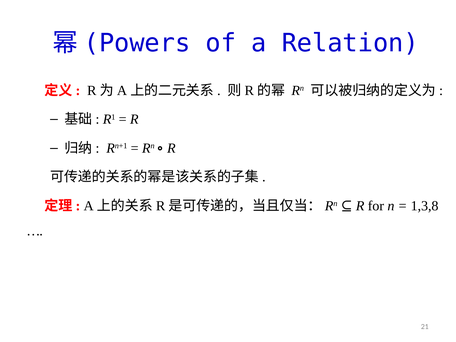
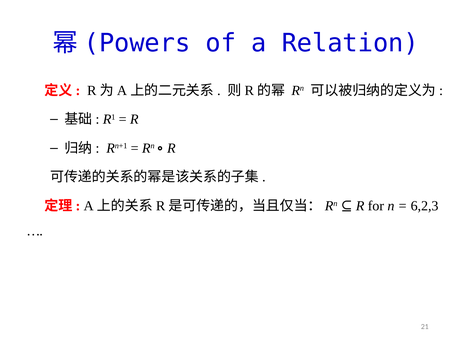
1,3,8: 1,3,8 -> 6,2,3 (425, 206)
